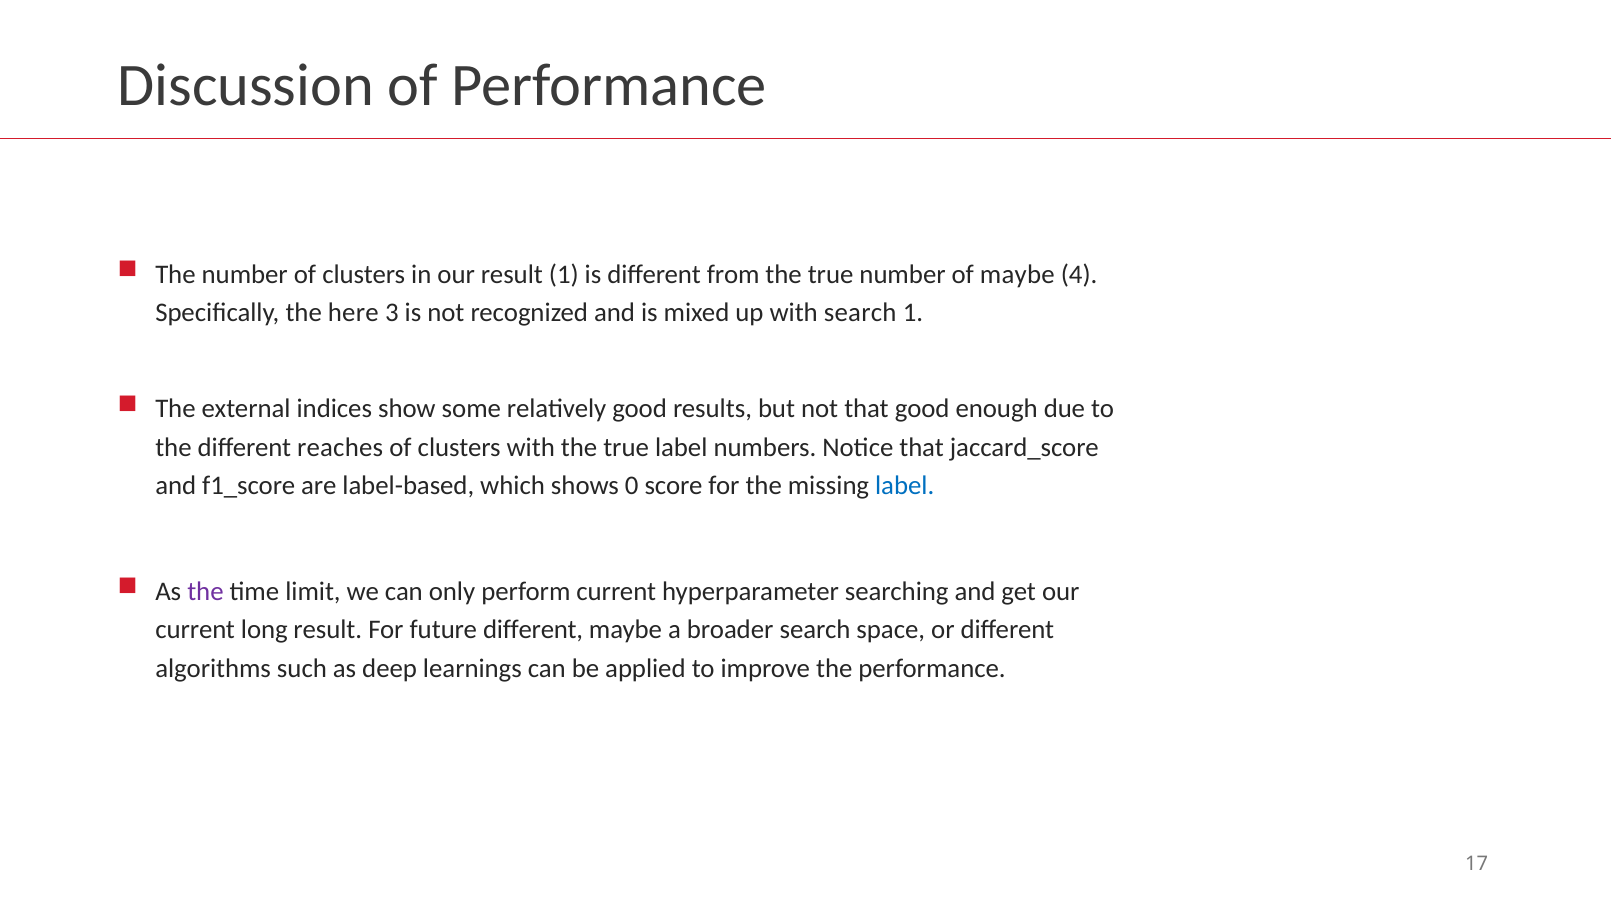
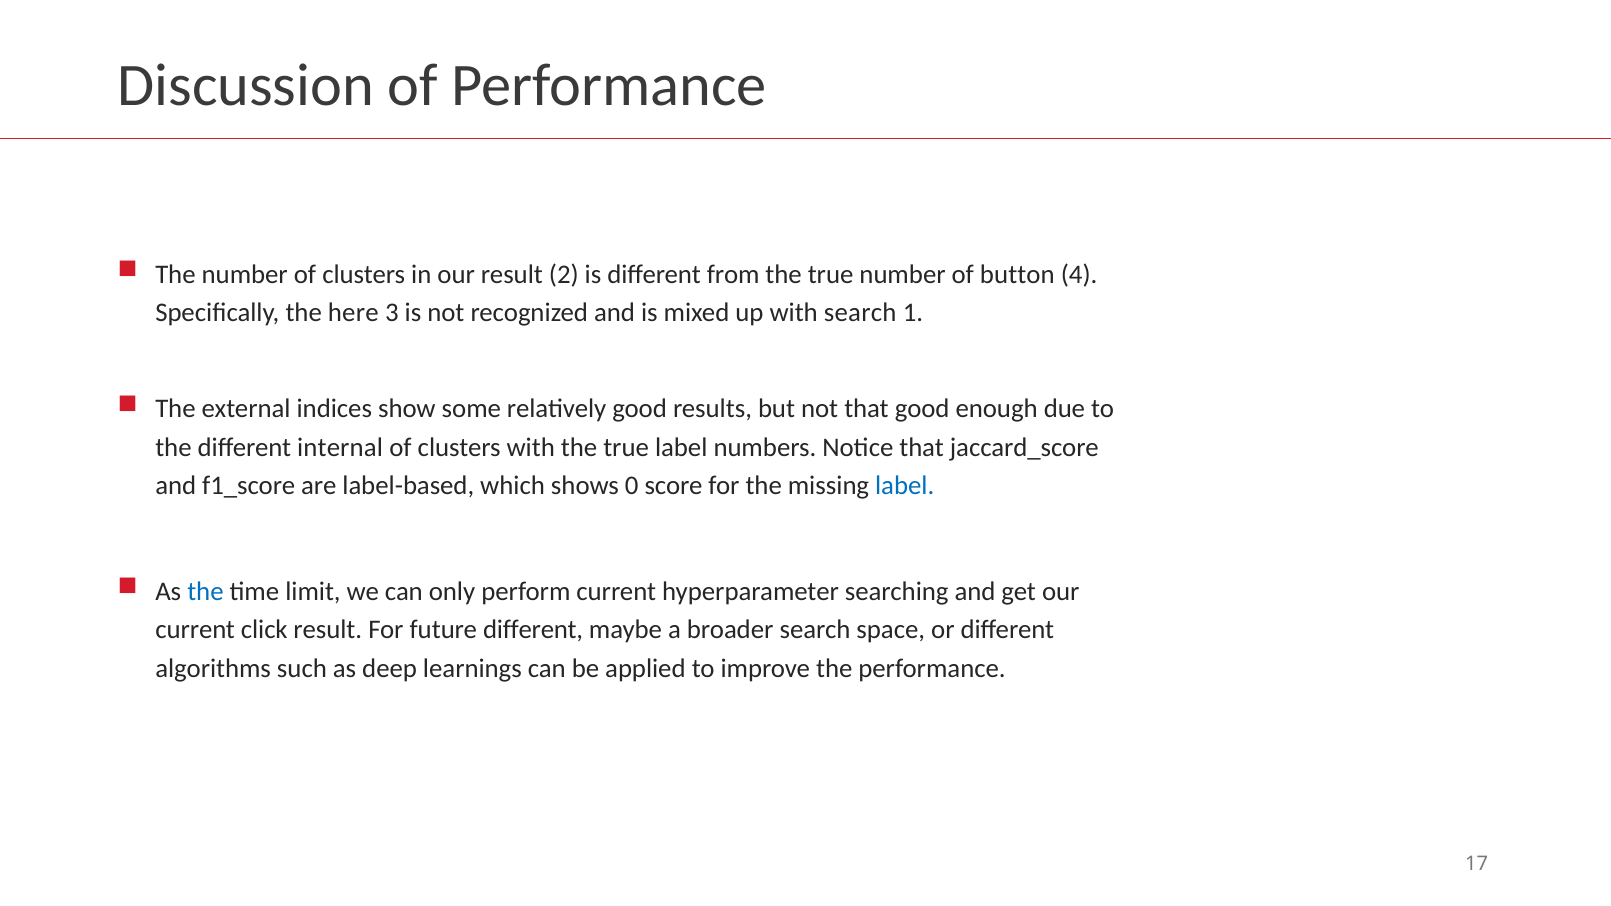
result 1: 1 -> 2 (564, 274)
of maybe: maybe -> button (1017, 274)
reaches: reaches -> internal (340, 447)
the colour: purple -> blue (205, 591)
long: long -> click (264, 630)
